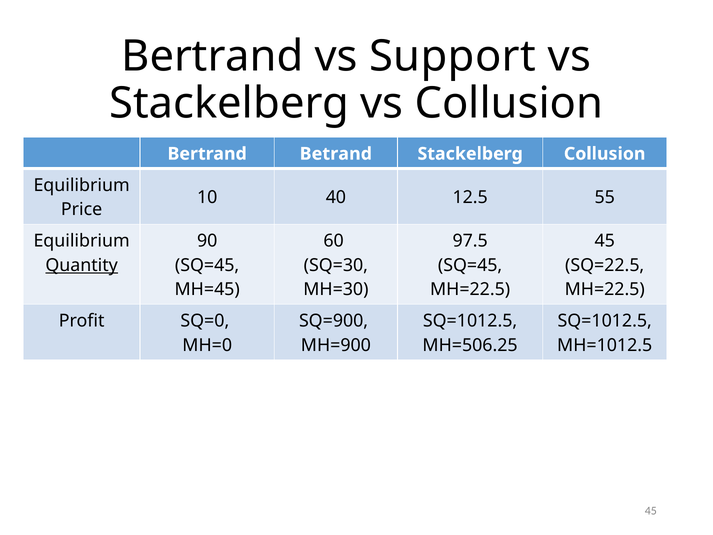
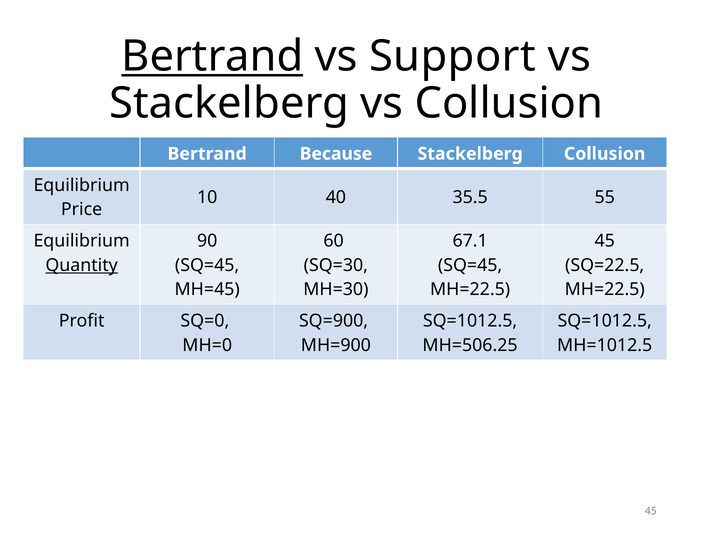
Bertrand underline: none -> present (212, 56)
Betrand: Betrand -> Because (336, 154)
12.5: 12.5 -> 35.5 (470, 197)
97.5: 97.5 -> 67.1 (470, 241)
